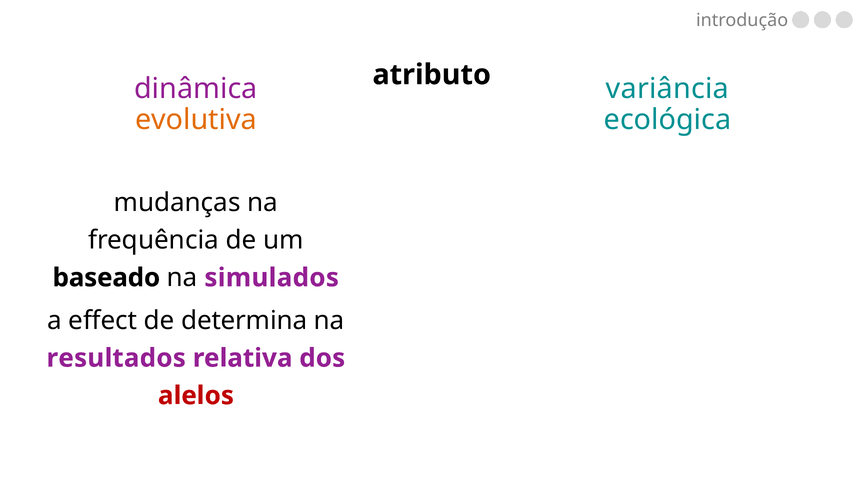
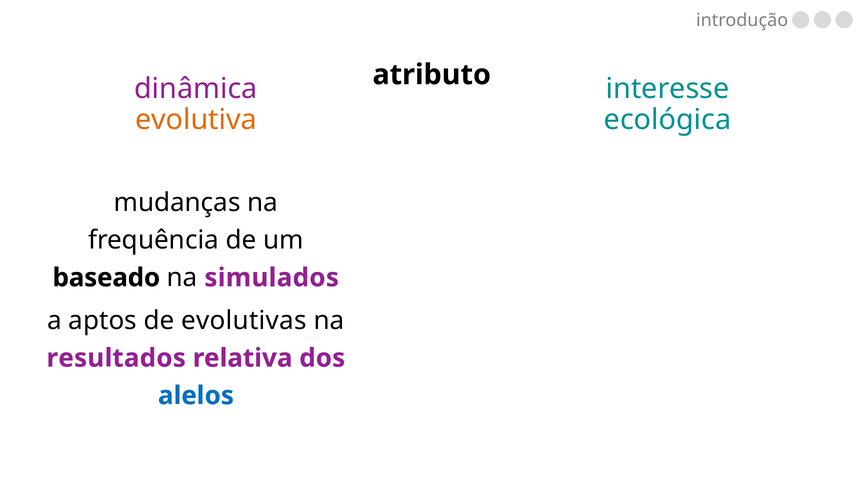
variância: variância -> interesse (668, 89)
effect: effect -> aptos (103, 321)
determina: determina -> evolutivas (244, 321)
alelos colour: red -> blue (196, 396)
